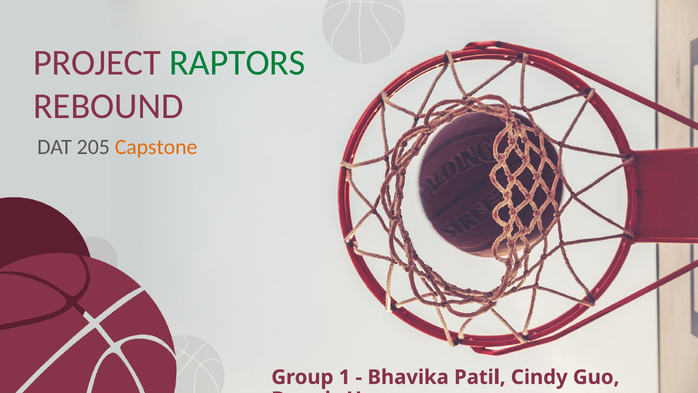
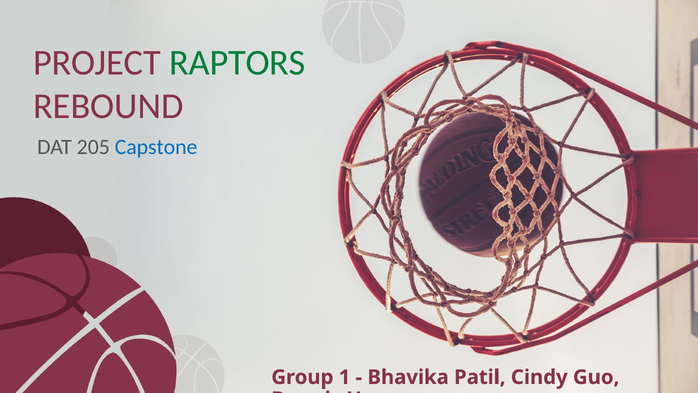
Capstone colour: orange -> blue (156, 147)
